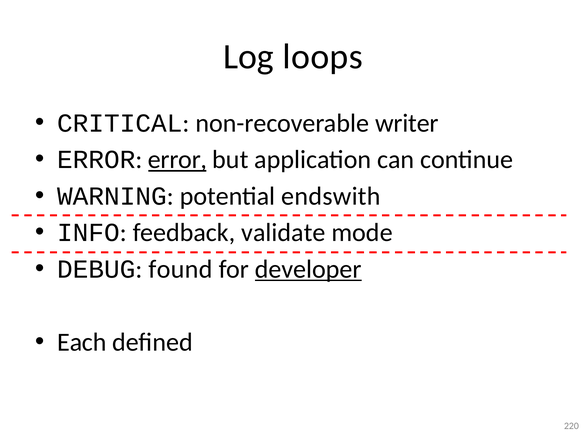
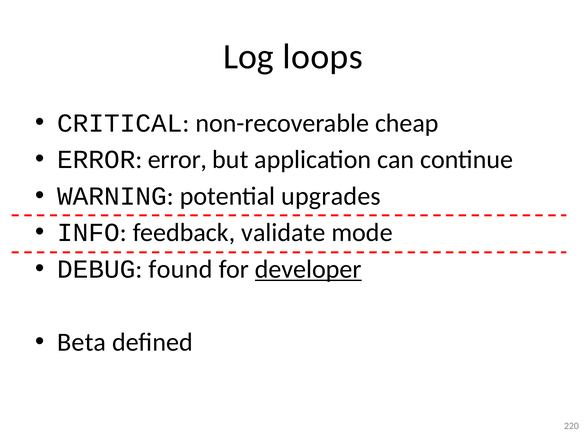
writer: writer -> cheap (407, 123)
error underline: present -> none (178, 160)
endswith: endswith -> upgrades (331, 196)
Each: Each -> Beta (82, 342)
